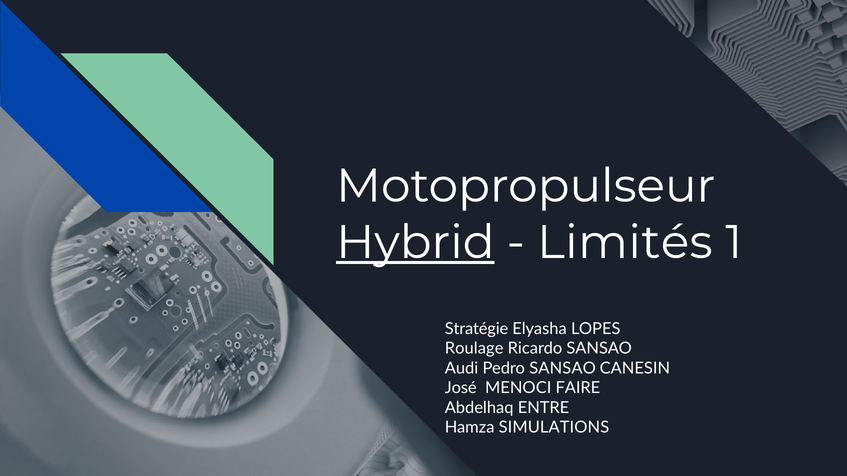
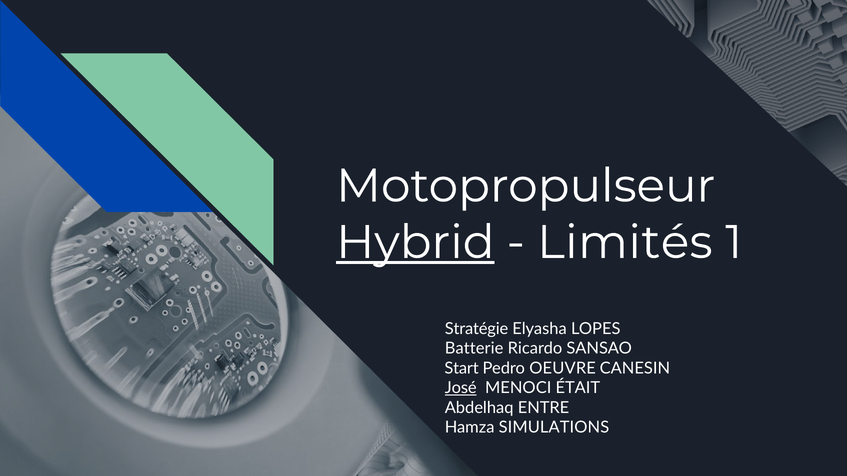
Roulage: Roulage -> Batterie (474, 349)
Audi: Audi -> Start (462, 369)
Pedro SANSAO: SANSAO -> OEUVRE (563, 369)
José underline: none -> present (461, 388)
FAIRE: FAIRE -> ÉTAIT (578, 388)
